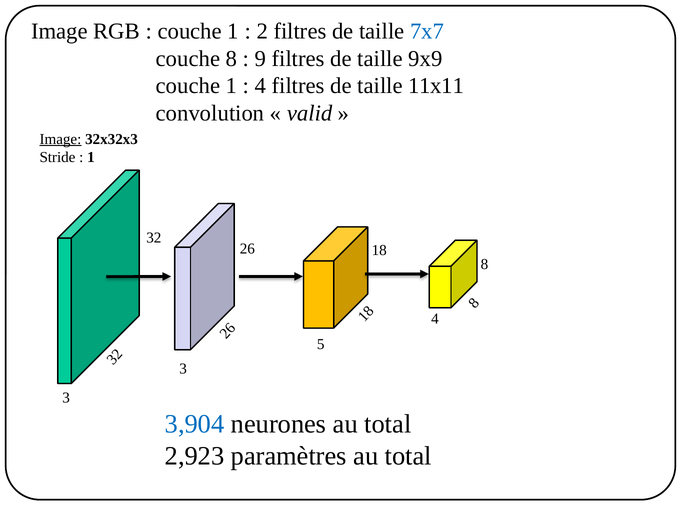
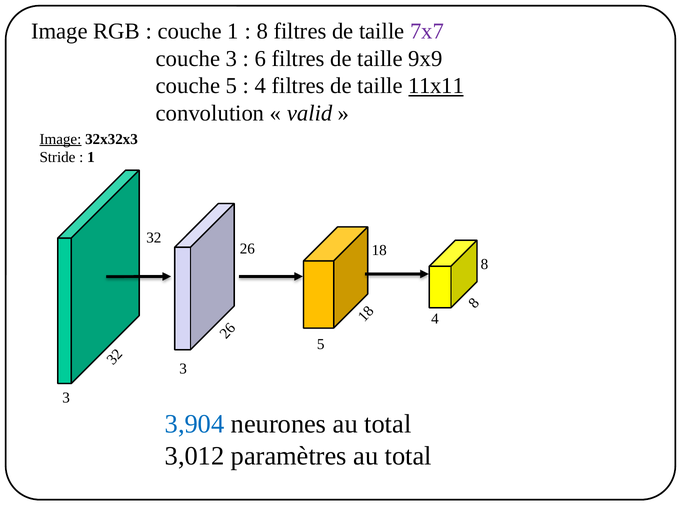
2: 2 -> 8 (262, 31)
7x7 colour: blue -> purple (427, 31)
couche 8: 8 -> 3 (231, 59)
9: 9 -> 6 (260, 59)
1: 1 -> 5 (231, 86)
11x11 underline: none -> present (436, 86)
2,923: 2,923 -> 3,012 (195, 456)
